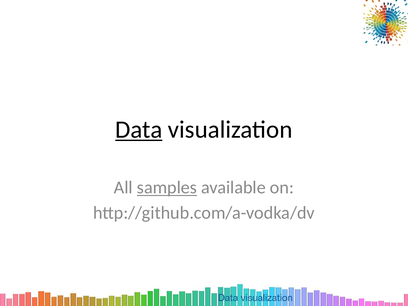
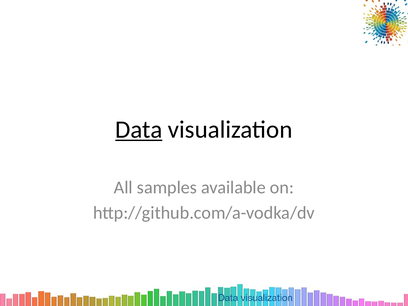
samples underline: present -> none (167, 188)
